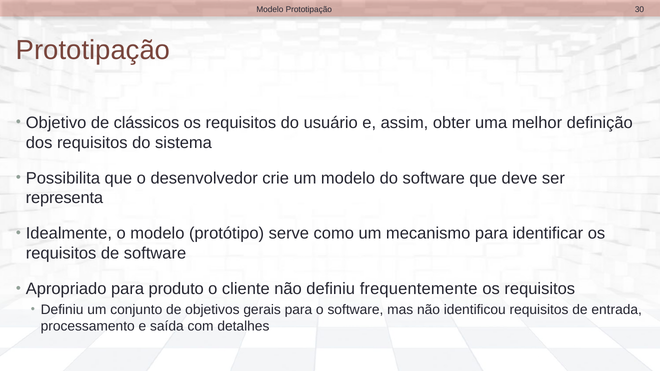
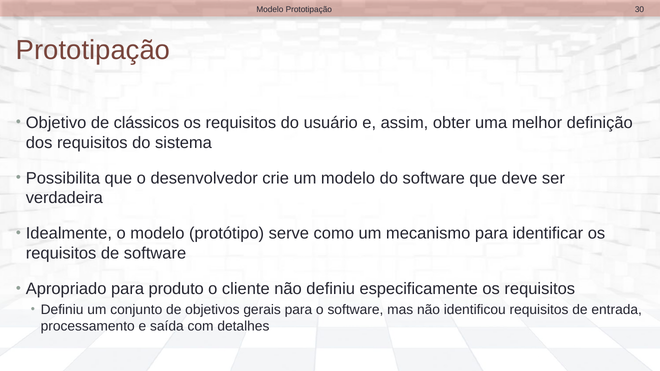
representa: representa -> verdadeira (64, 198)
frequentemente: frequentemente -> especificamente (419, 289)
